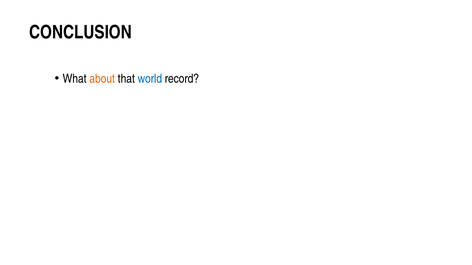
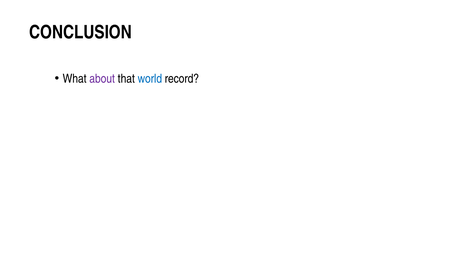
about colour: orange -> purple (102, 79)
